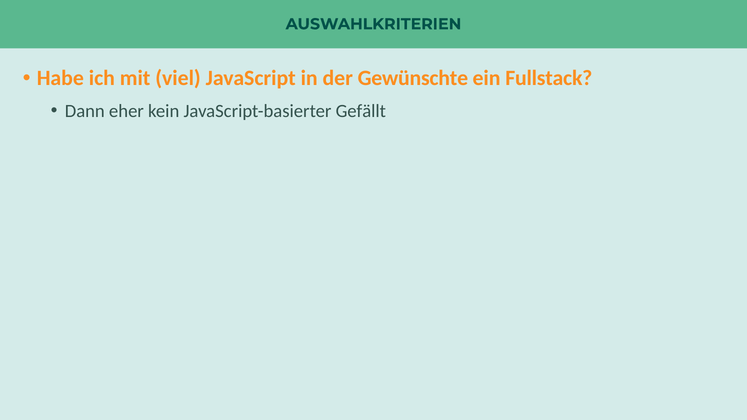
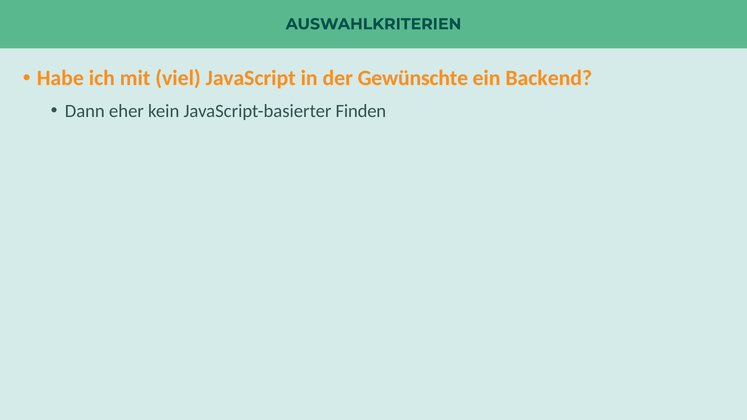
Fullstack: Fullstack -> Backend (549, 78)
Gefällt: Gefällt -> Finden (361, 111)
